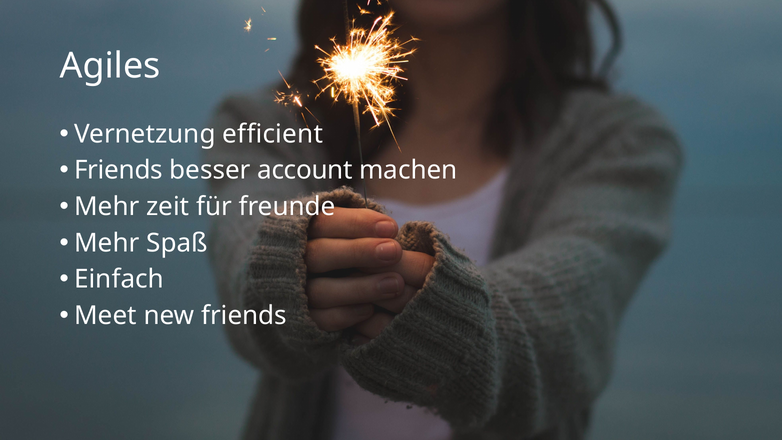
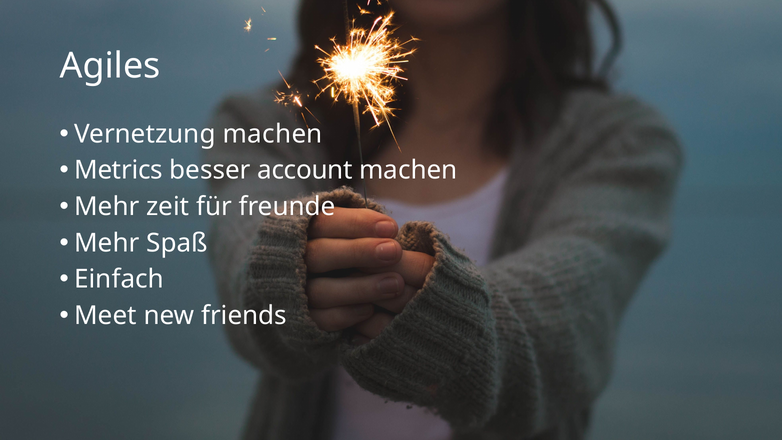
Vernetzung efficient: efficient -> machen (273, 134)
Friends: Friends -> Metrics (119, 170)
